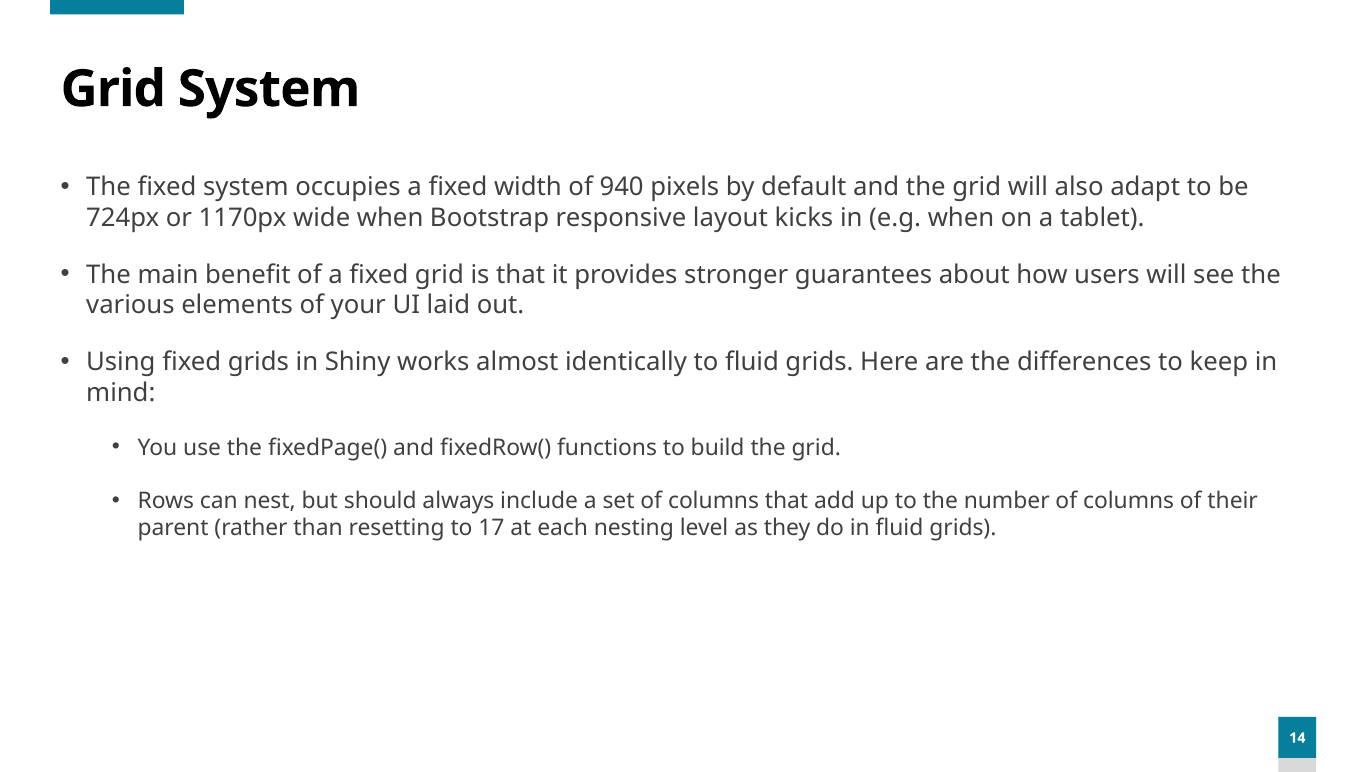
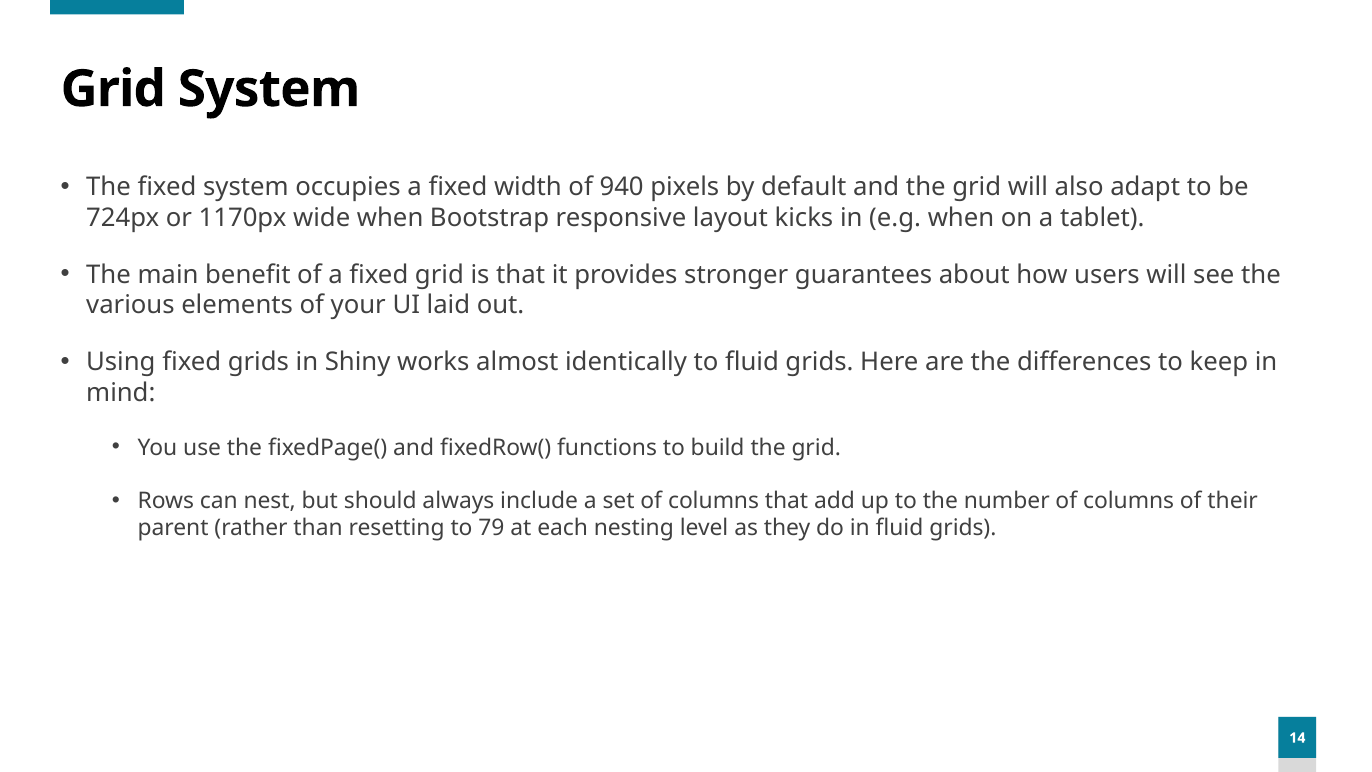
17: 17 -> 79 (491, 528)
